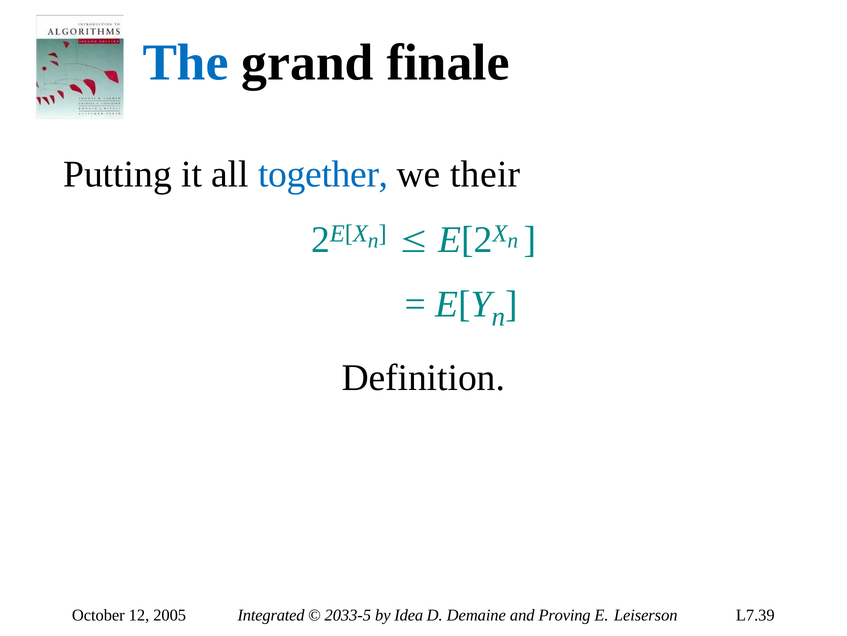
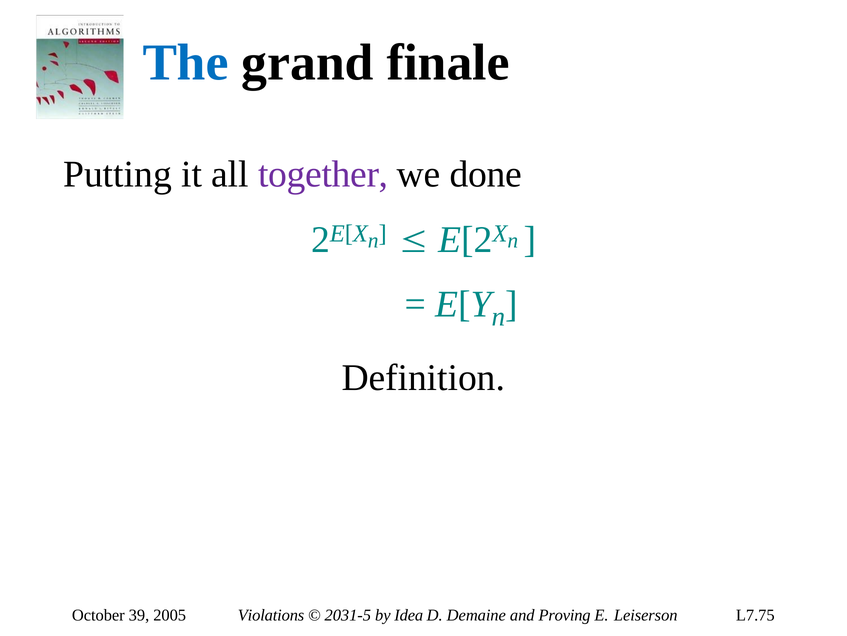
together colour: blue -> purple (323, 174)
their: their -> done (486, 174)
12: 12 -> 39 (139, 615)
Integrated: Integrated -> Violations (271, 615)
2033-5: 2033-5 -> 2031-5 (348, 615)
L7.39: L7.39 -> L7.75 (755, 615)
